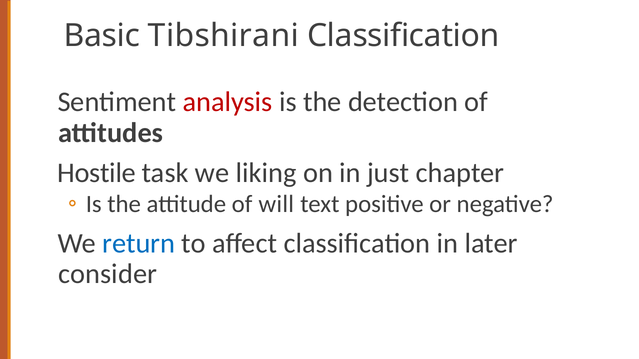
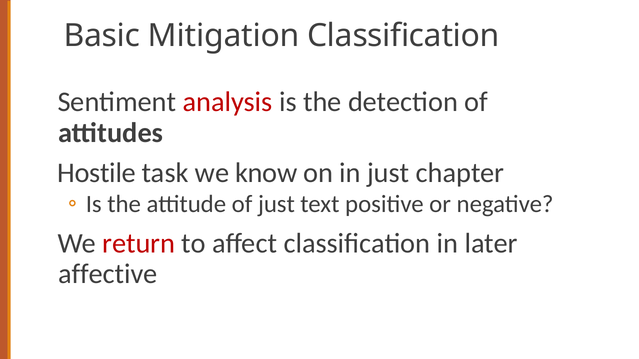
Tibshirani: Tibshirani -> Mitigation (224, 36)
liking: liking -> know (266, 173)
of will: will -> just (276, 204)
return colour: blue -> red (139, 244)
consider: consider -> affective (108, 274)
